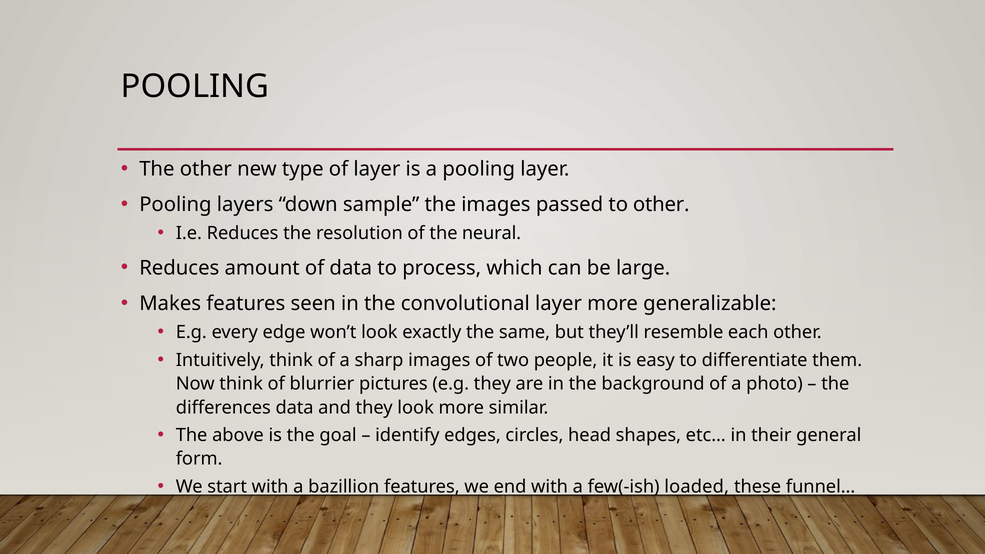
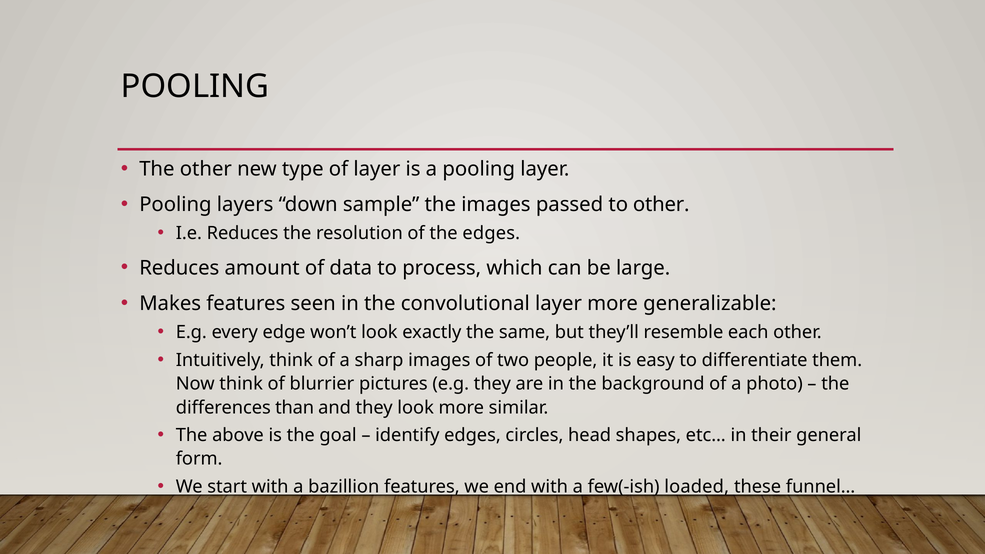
the neural: neural -> edges (491, 233)
differences data: data -> than (295, 408)
